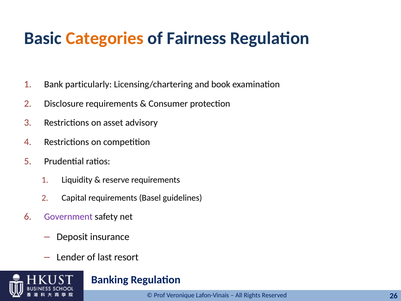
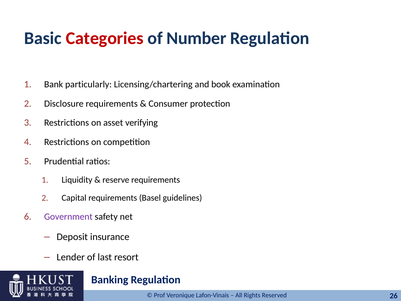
Categories colour: orange -> red (105, 38)
Fairness: Fairness -> Number (197, 38)
advisory: advisory -> verifying (142, 123)
